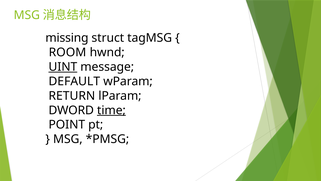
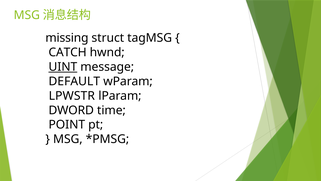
ROOM: ROOM -> CATCH (68, 52)
RETURN: RETURN -> LPWSTR (72, 96)
time underline: present -> none (111, 110)
